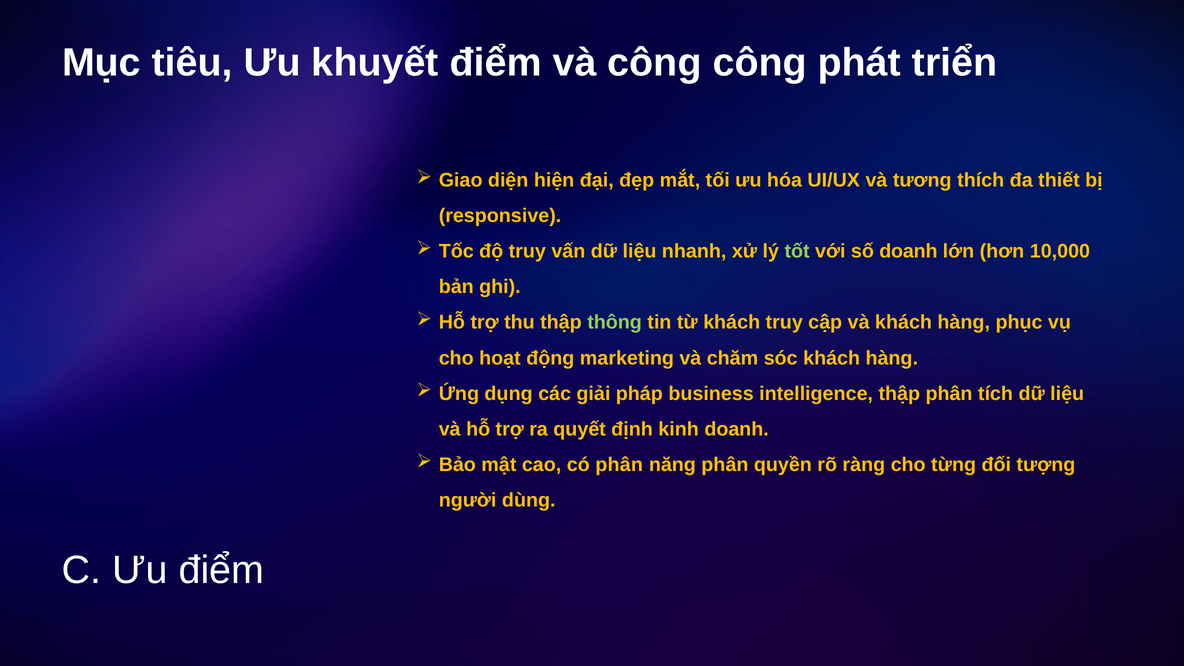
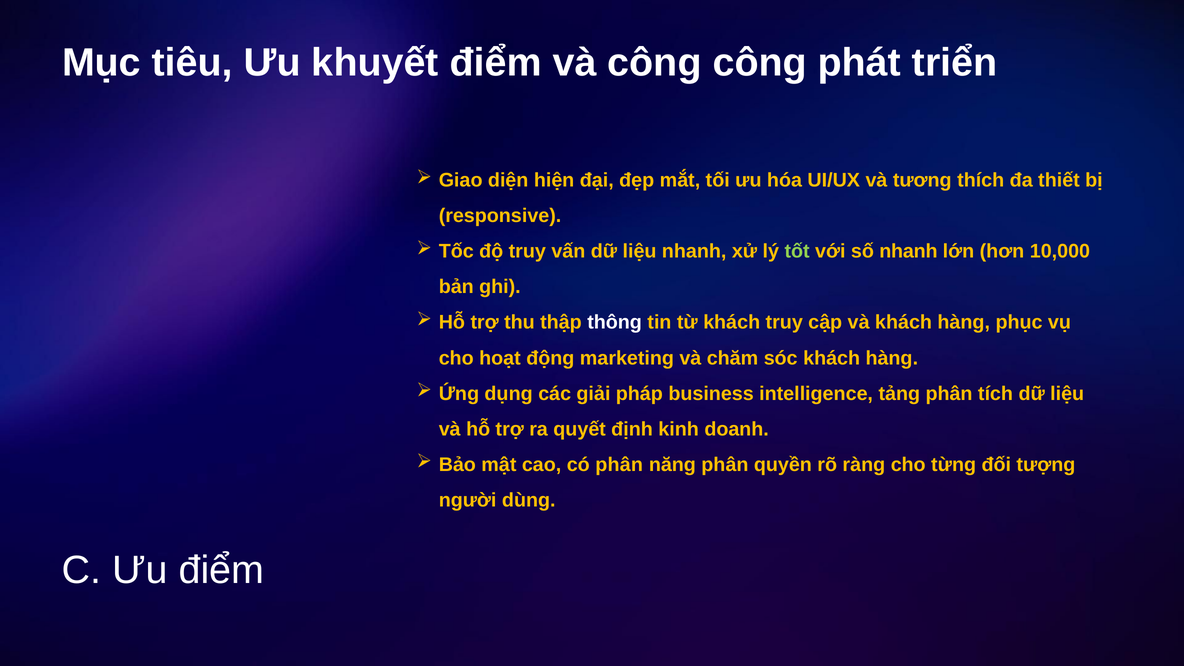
số doanh: doanh -> nhanh (908, 251)
thông colour: light green -> white (615, 322)
intelligence thập: thập -> tảng (899, 394)
